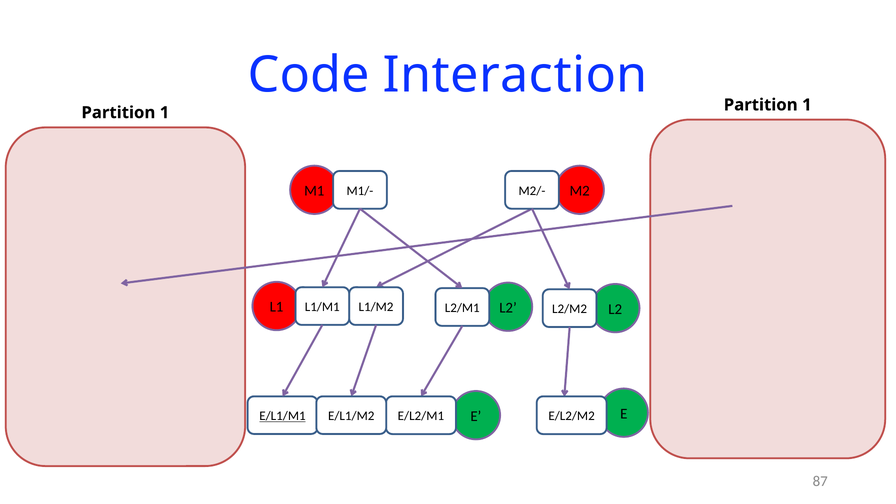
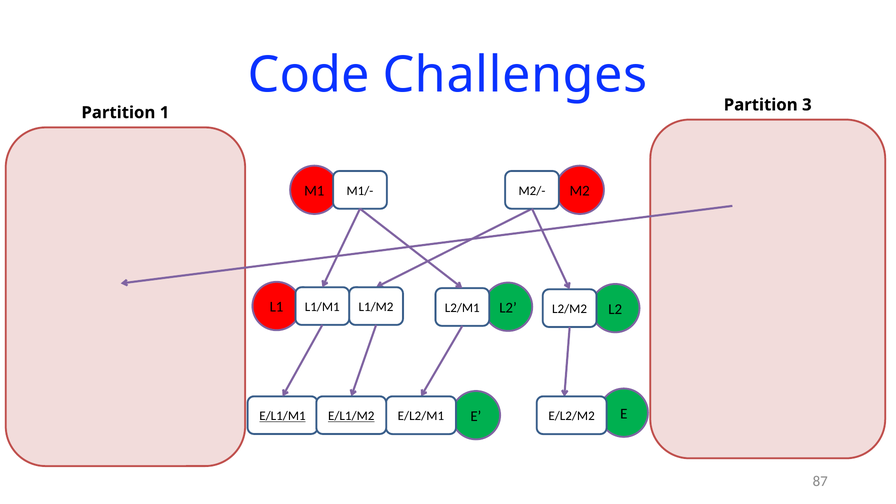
Interaction: Interaction -> Challenges (515, 75)
1 Partition 1: 1 -> 3 (807, 105)
E/L1/M2 underline: none -> present (351, 416)
